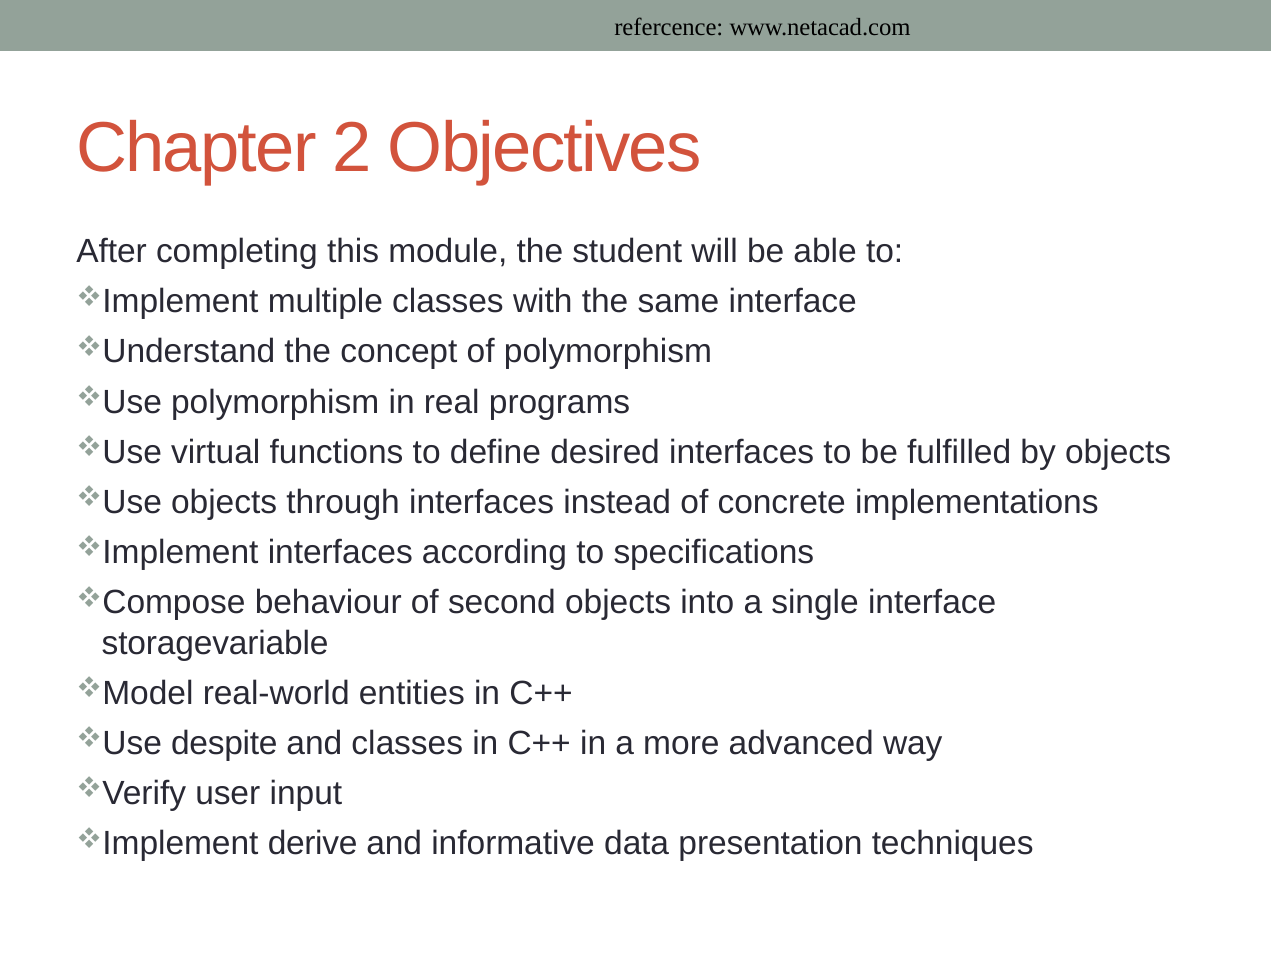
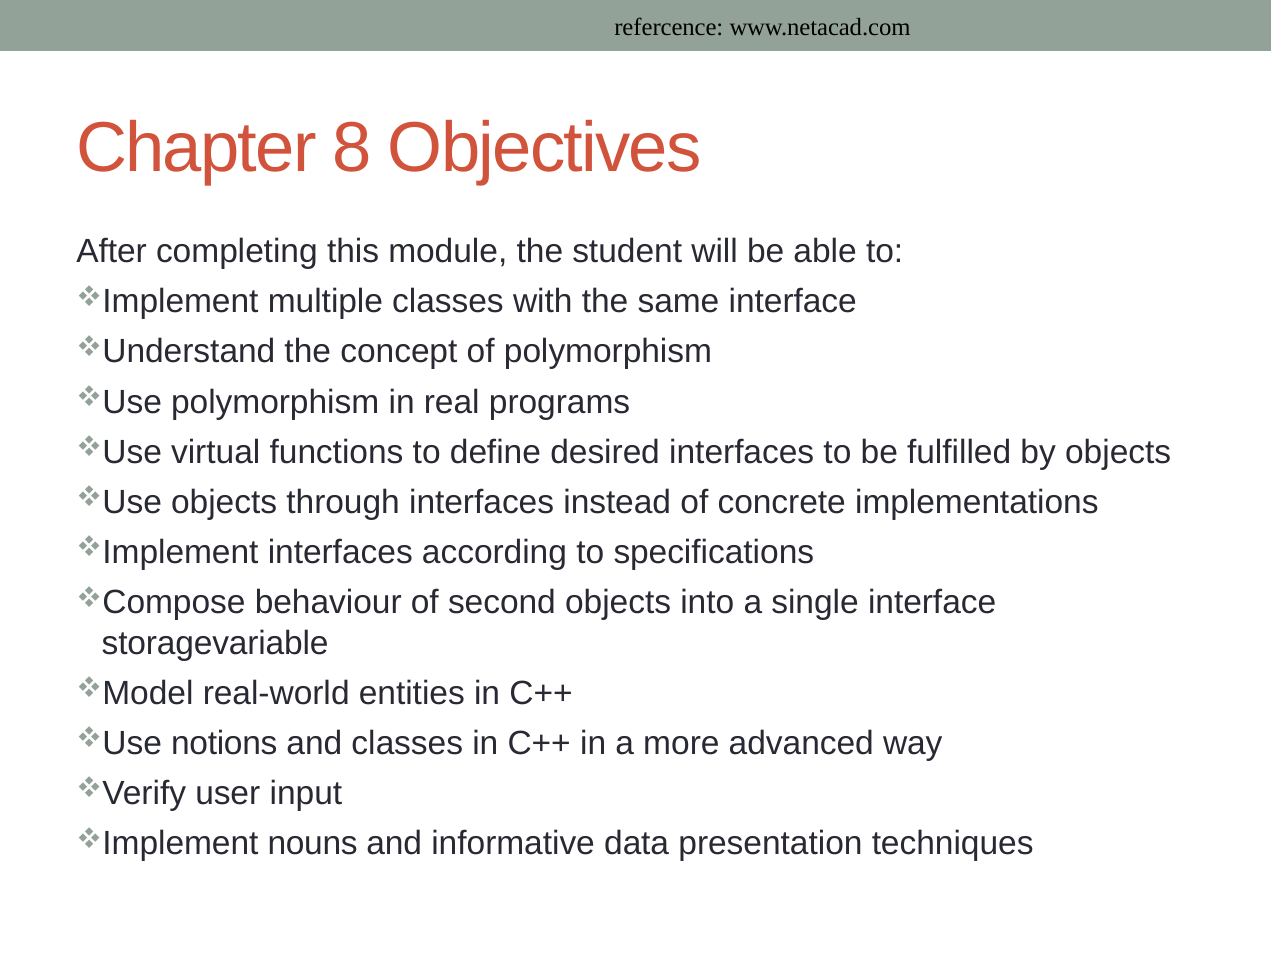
2: 2 -> 8 (352, 148)
despite: despite -> notions (224, 743)
derive: derive -> nouns (313, 843)
